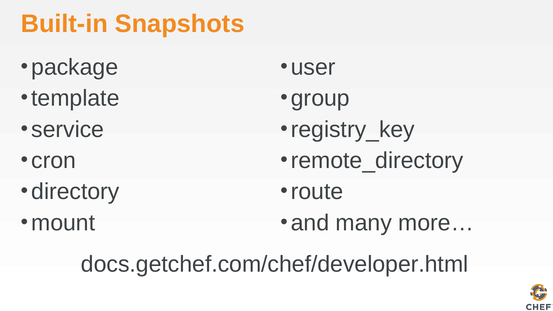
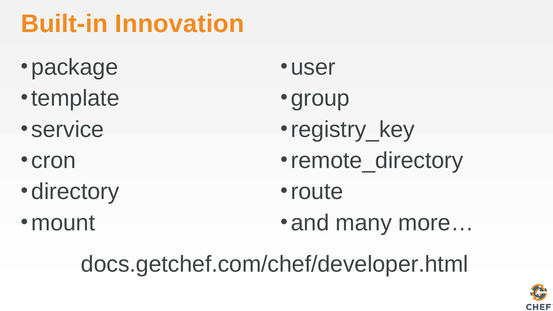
Snapshots: Snapshots -> Innovation (180, 24)
